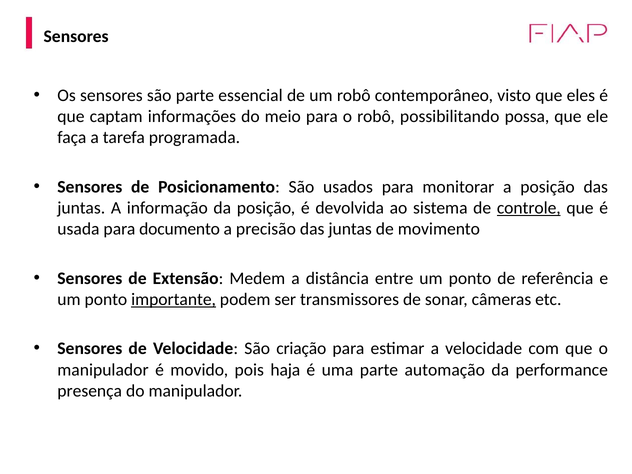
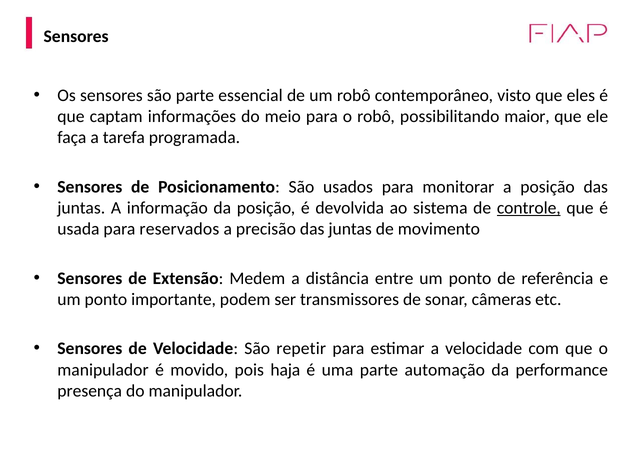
possa: possa -> maior (527, 117)
documento: documento -> reservados (179, 229)
importante underline: present -> none (174, 299)
criação: criação -> repetir (301, 349)
